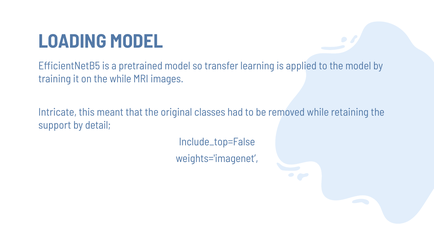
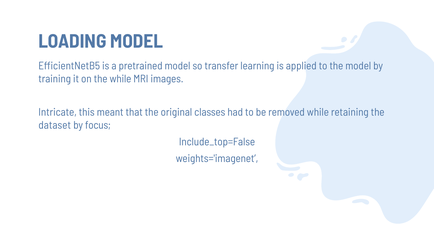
support: support -> dataset (55, 125)
detail: detail -> focus (98, 125)
